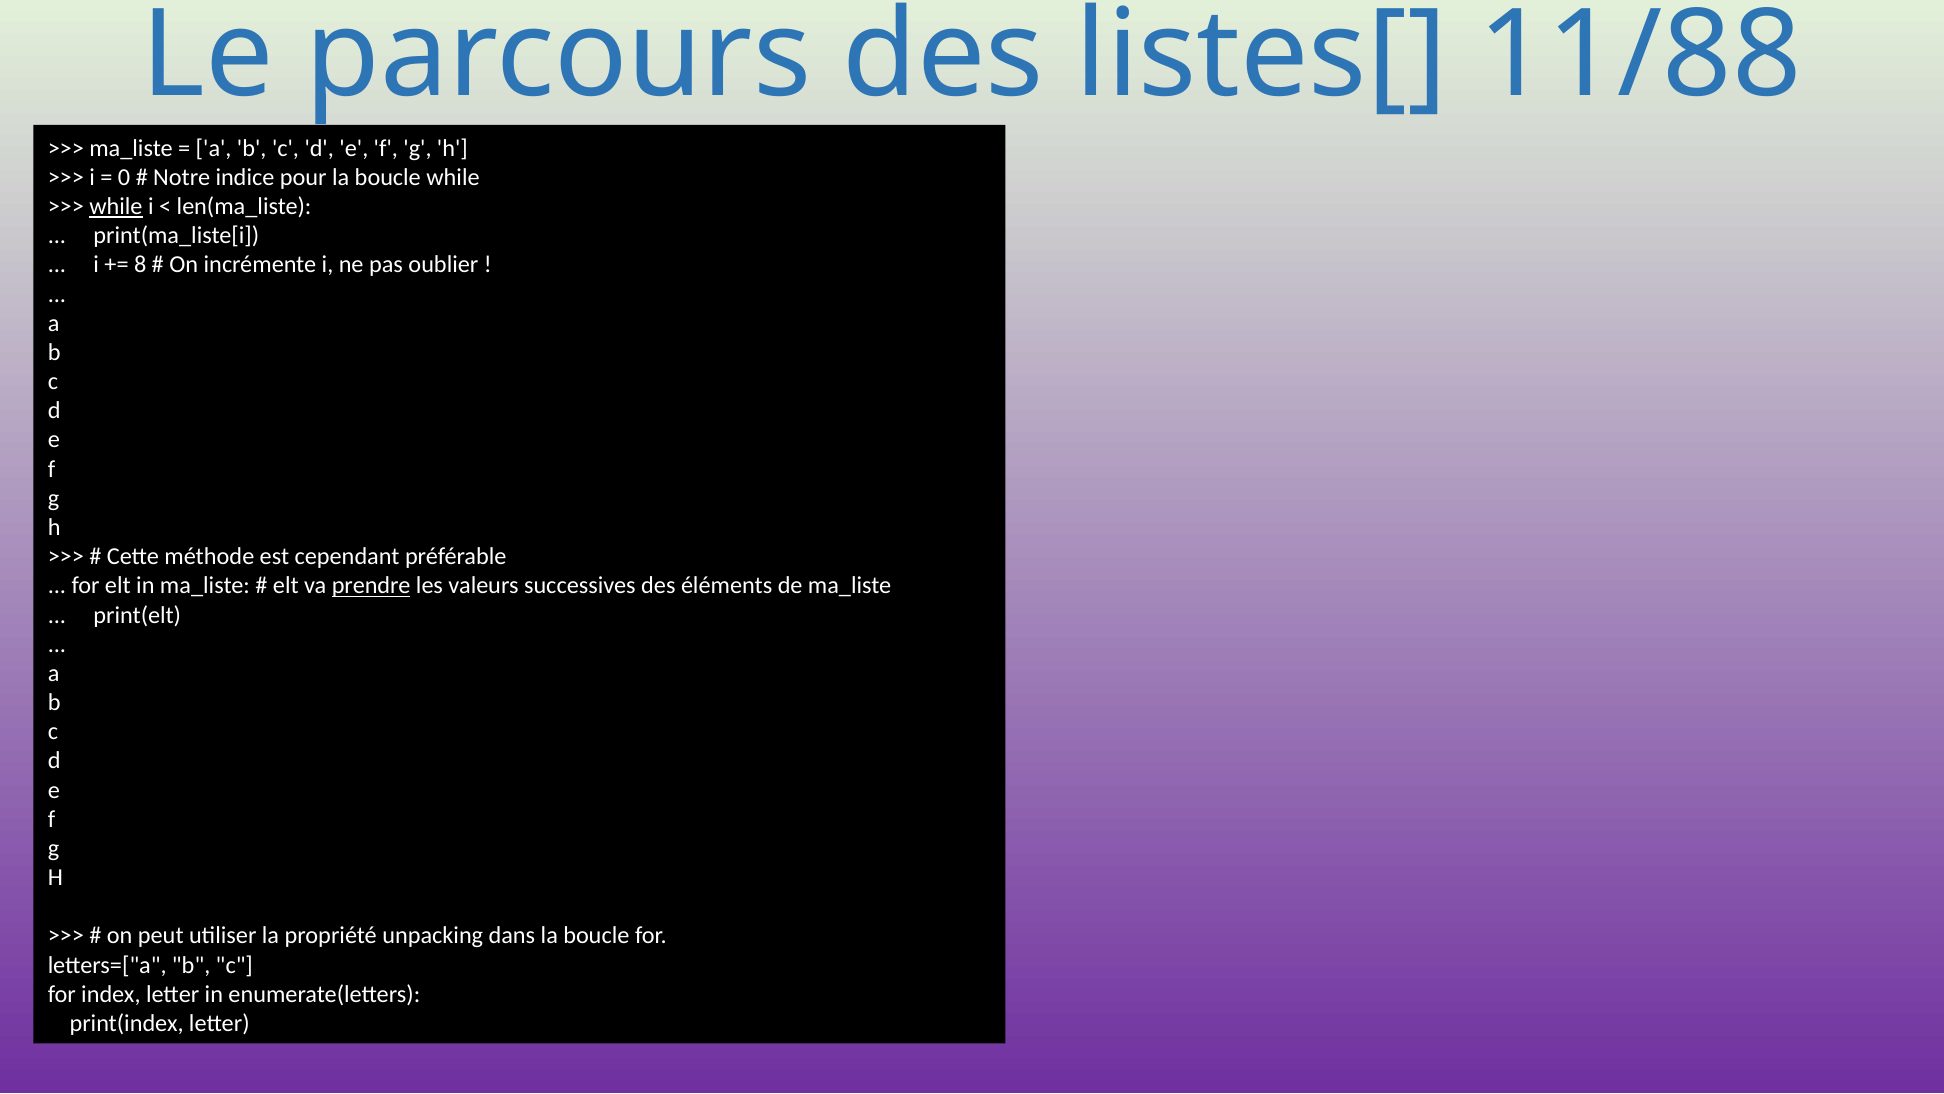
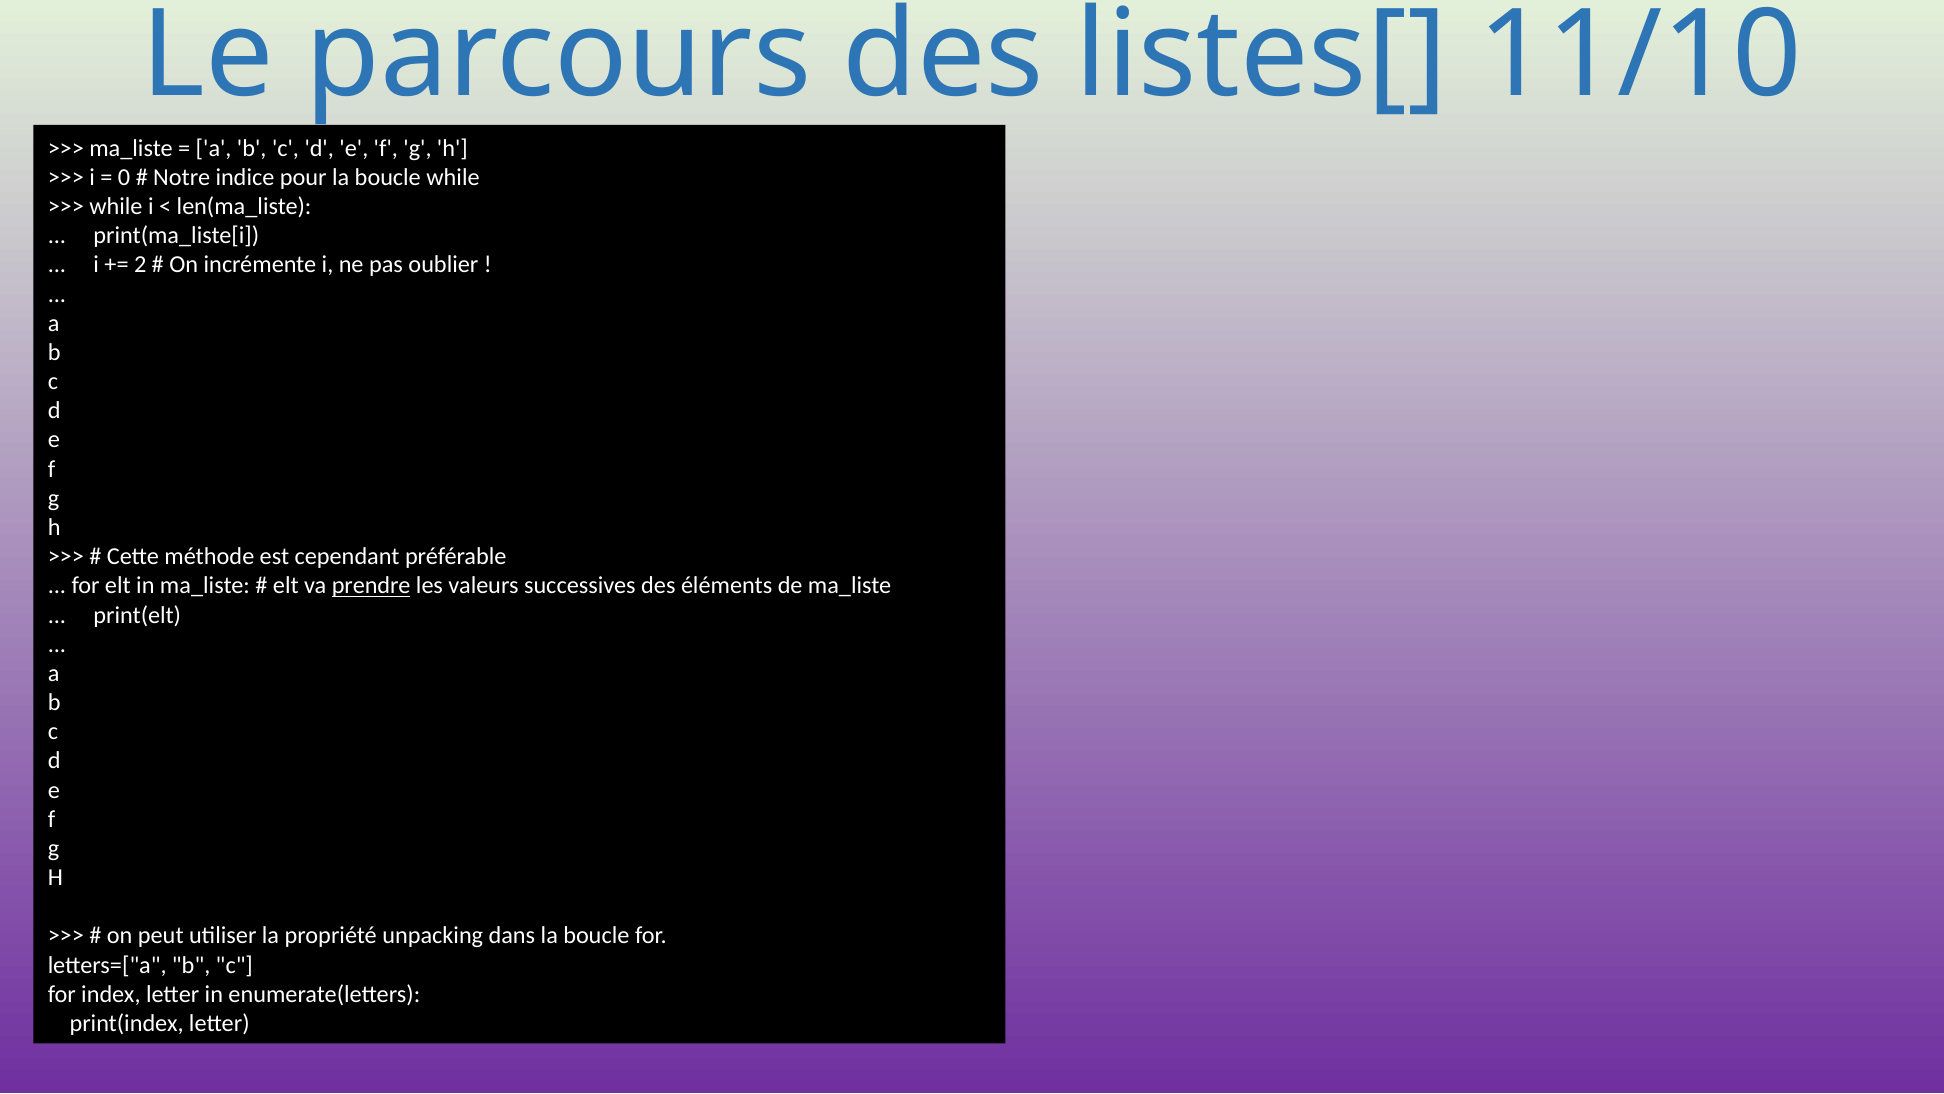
11/88: 11/88 -> 11/10 (1640, 56)
while underline: present -> none (116, 206)
8: 8 -> 2 (140, 265)
